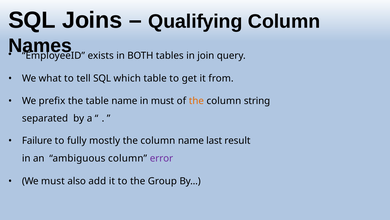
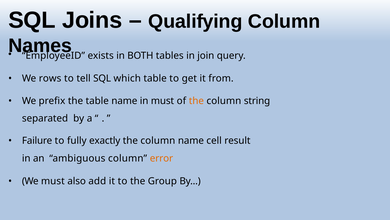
what: what -> rows (50, 78)
mostly: mostly -> exactly (105, 140)
last: last -> cell (214, 140)
error colour: purple -> orange (161, 158)
